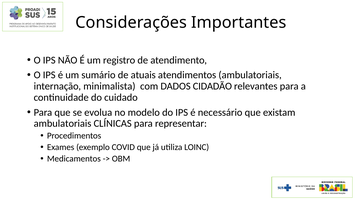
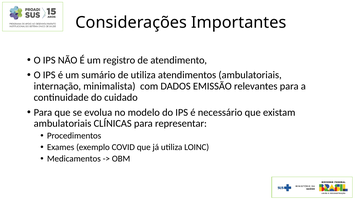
de atuais: atuais -> utiliza (143, 75)
CIDADÃO: CIDADÃO -> EMISSÃO (212, 86)
